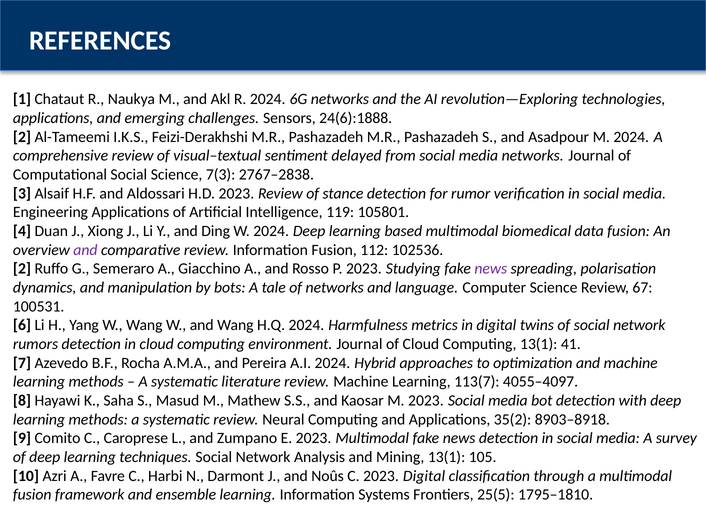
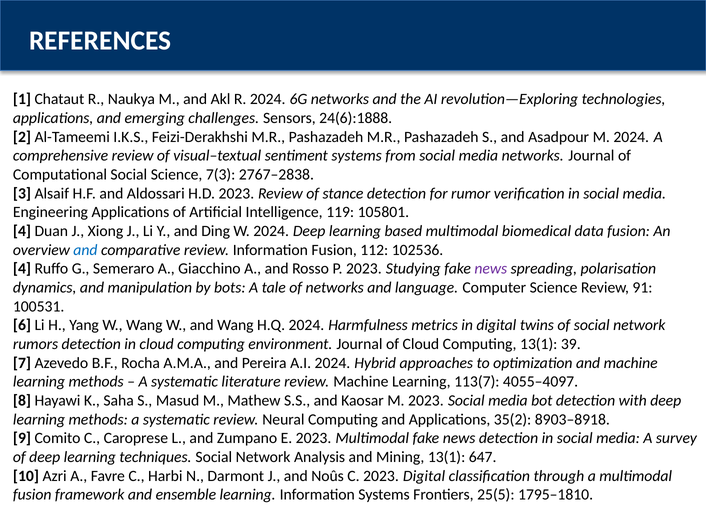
sentiment delayed: delayed -> systems (357, 156)
and colour: purple -> blue (85, 250)
2: 2 -> 4 (22, 268)
67: 67 -> 91 (642, 287)
41: 41 -> 39 (571, 344)
105: 105 -> 647 (483, 457)
